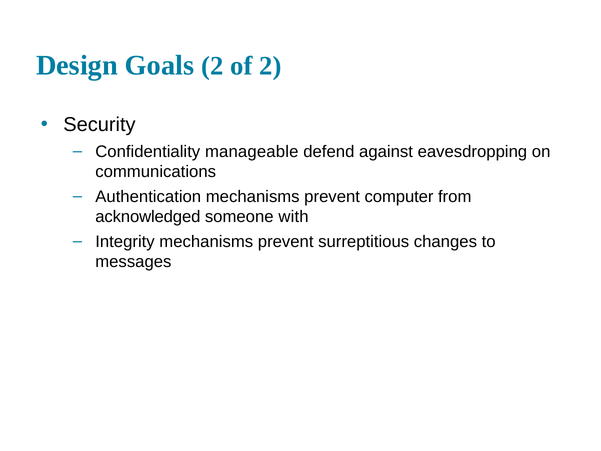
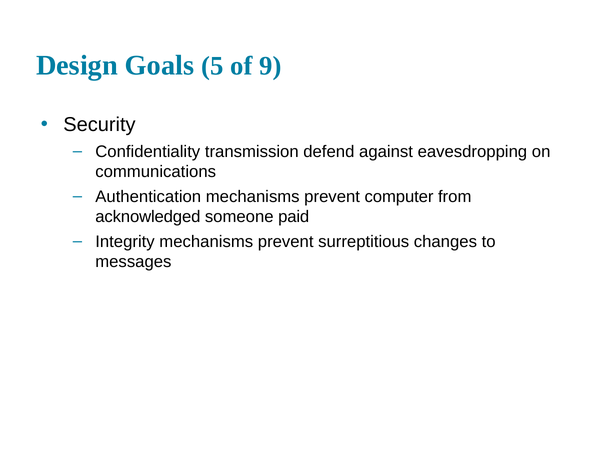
Goals 2: 2 -> 5 (213, 66)
of 2: 2 -> 9 (270, 66)
manageable: manageable -> transmission (252, 151)
with: with -> paid (294, 217)
